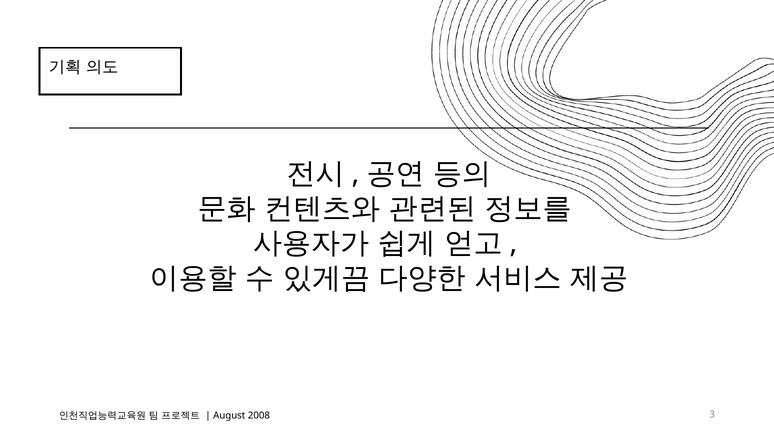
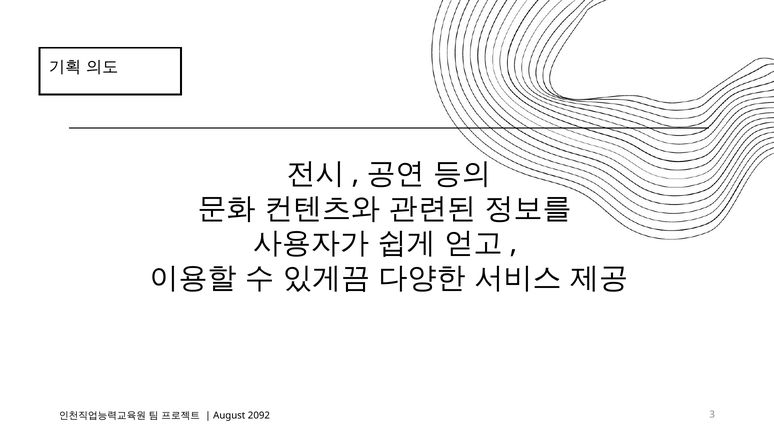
2008: 2008 -> 2092 (259, 416)
